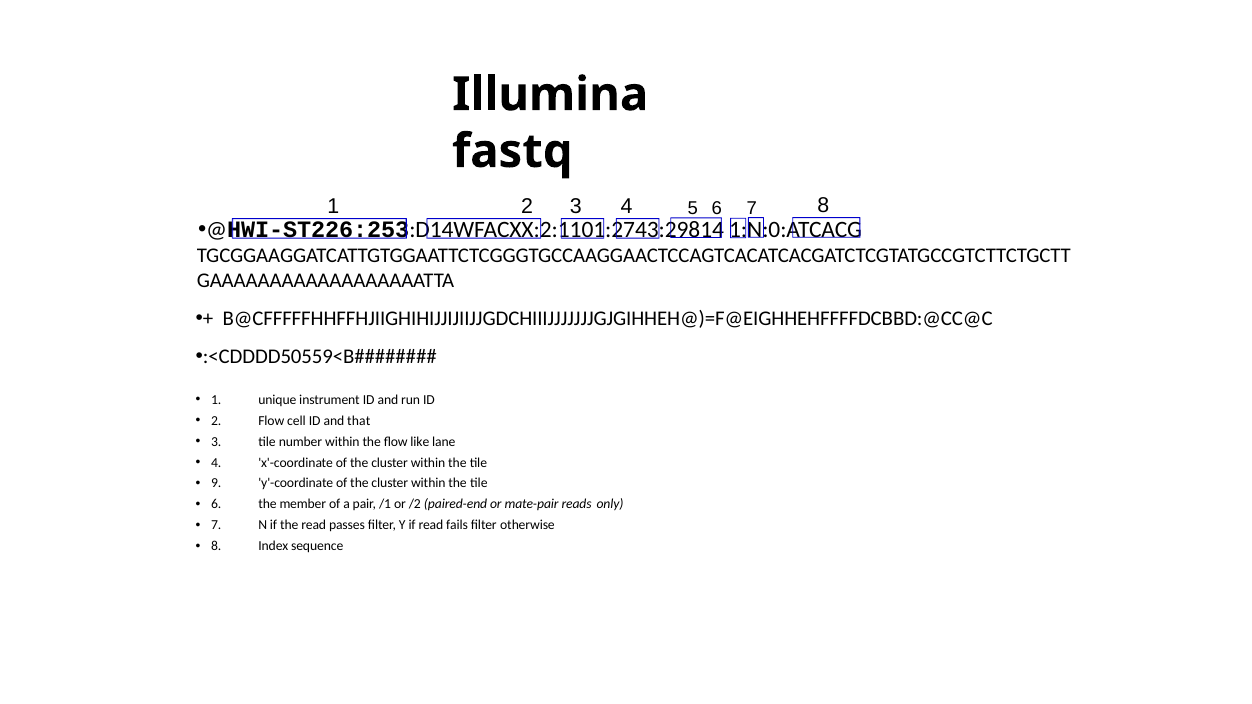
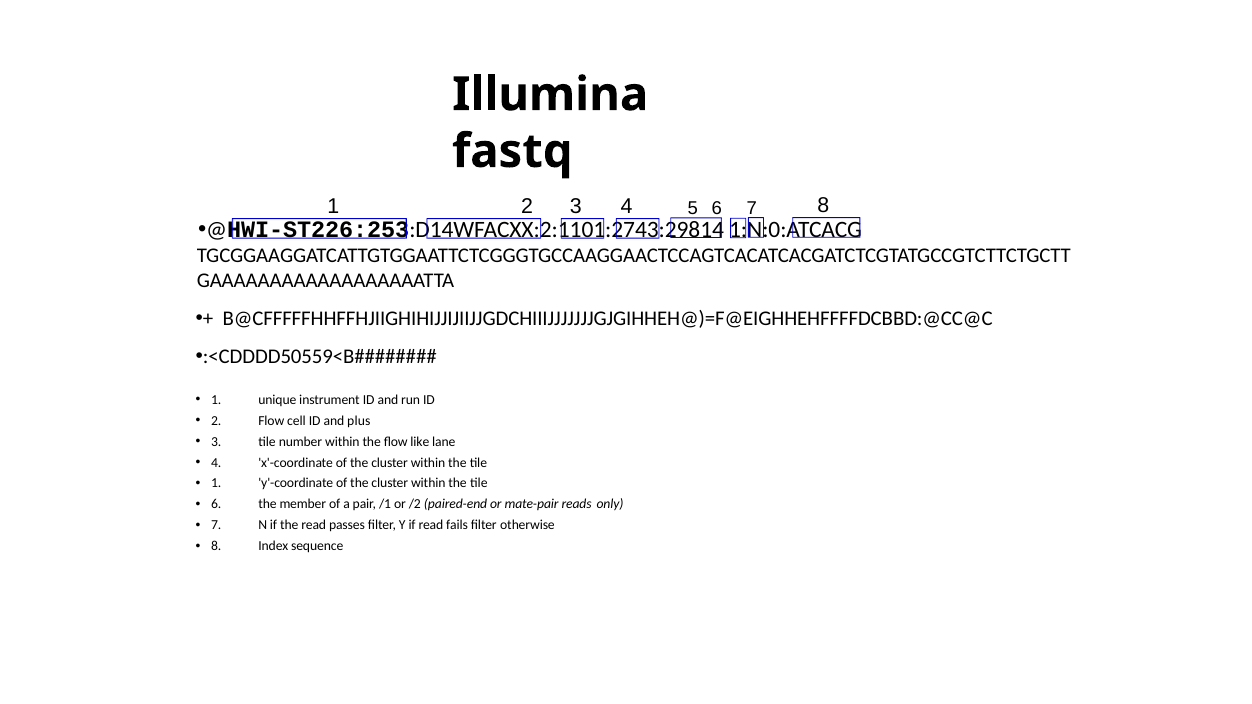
that: that -> plus (359, 421)
9: 9 -> 1 (216, 484)
